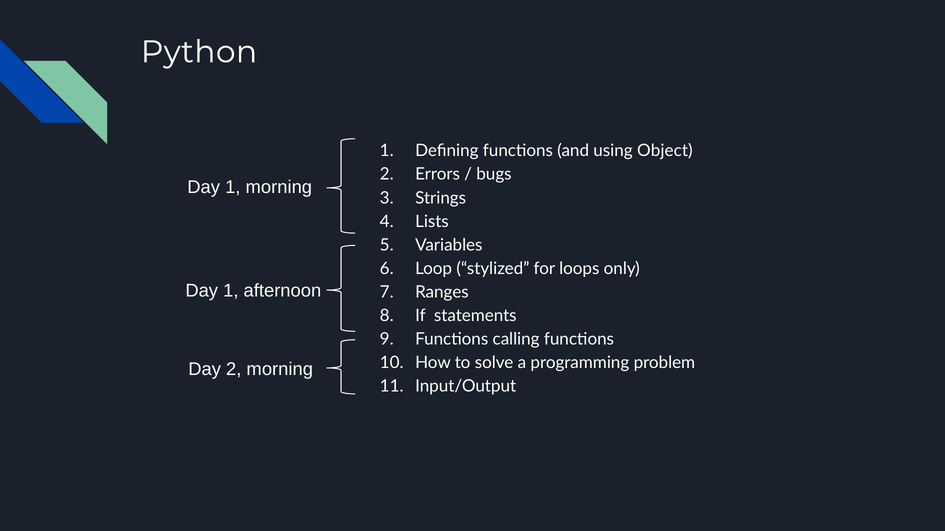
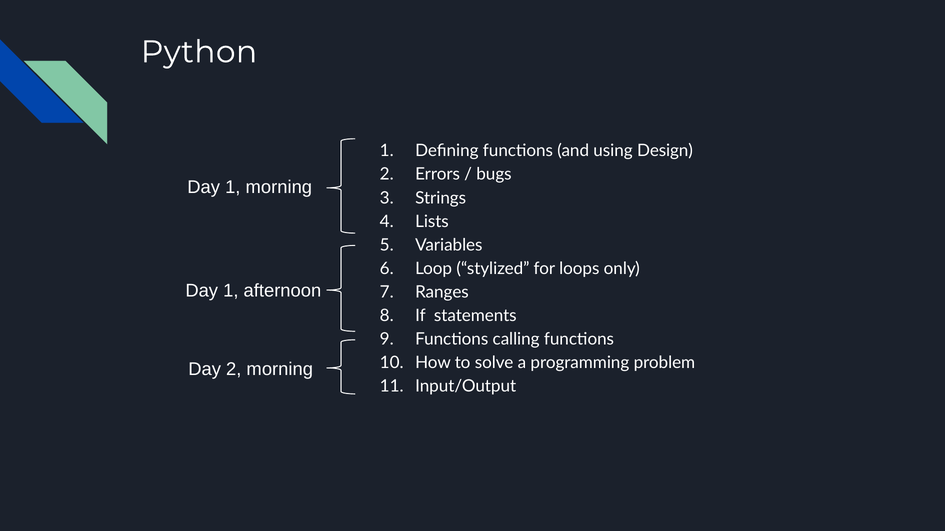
Object: Object -> Design (665, 151)
